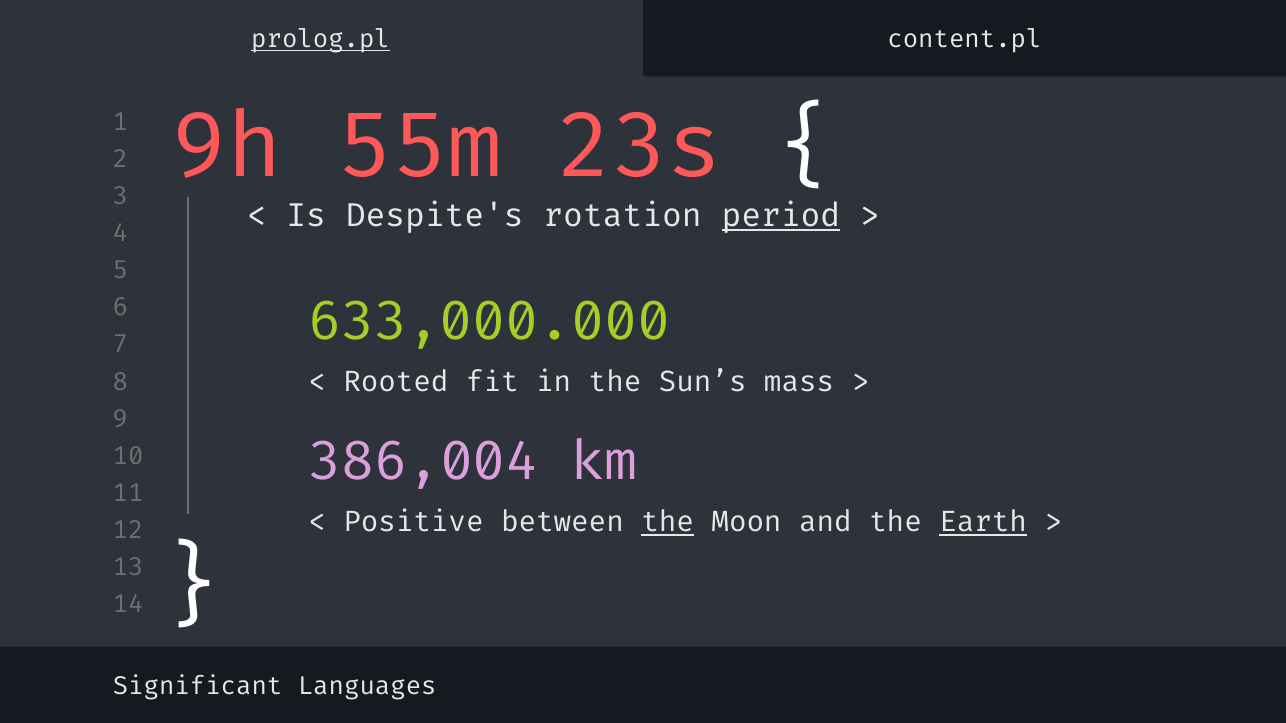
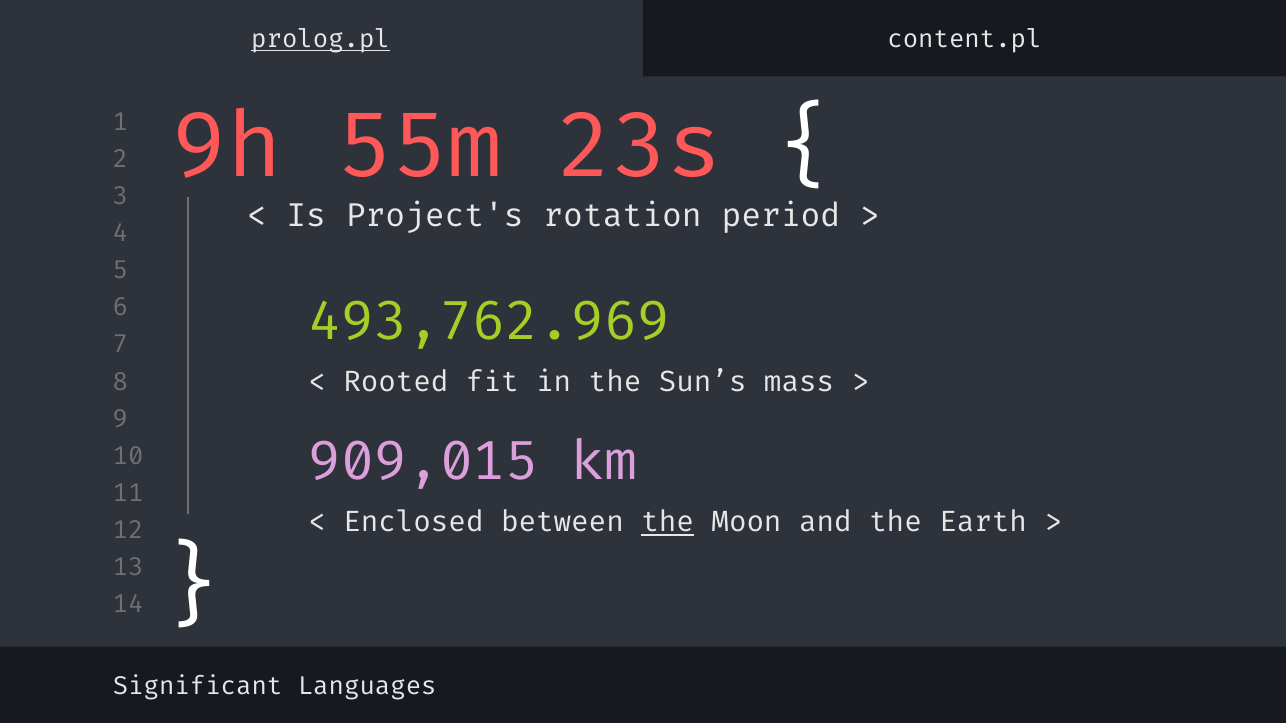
Despite's: Despite's -> Project's (435, 216)
period underline: present -> none (781, 216)
633,000.000: 633,000.000 -> 493,762.969 (489, 322)
386,004: 386,004 -> 909,015 (424, 462)
Positive: Positive -> Enclosed (413, 523)
Earth underline: present -> none (983, 523)
